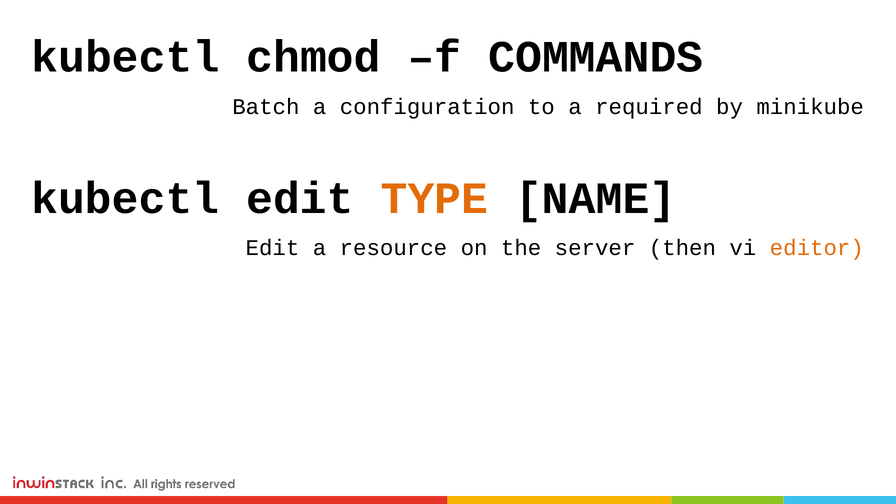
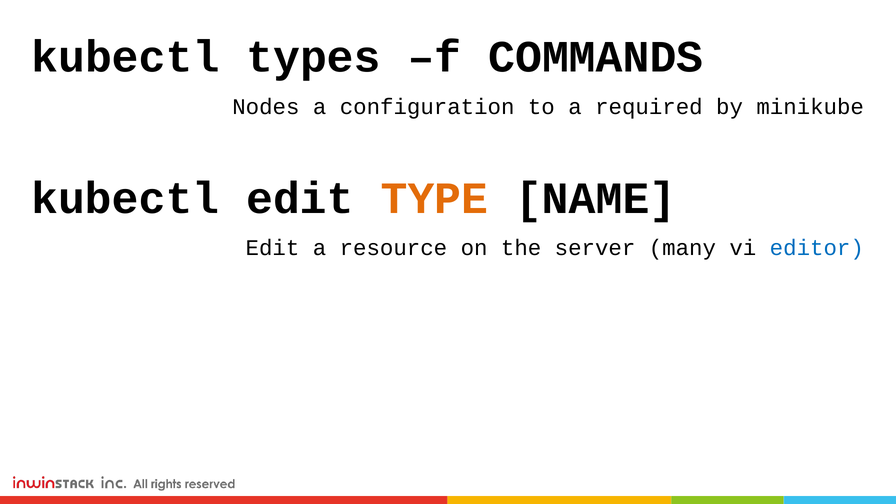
chmod: chmod -> types (314, 57)
Batch: Batch -> Nodes (266, 107)
then: then -> many (682, 248)
editor colour: orange -> blue (817, 248)
